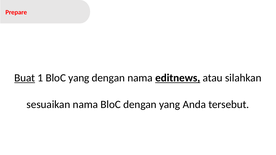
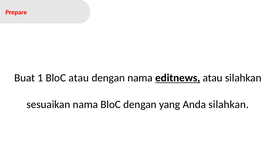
Buat underline: present -> none (25, 78)
BloC yang: yang -> atau (79, 78)
Anda tersebut: tersebut -> silahkan (229, 105)
